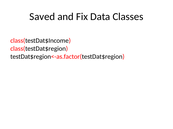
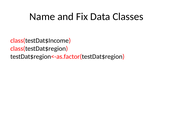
Saved: Saved -> Name (42, 17)
